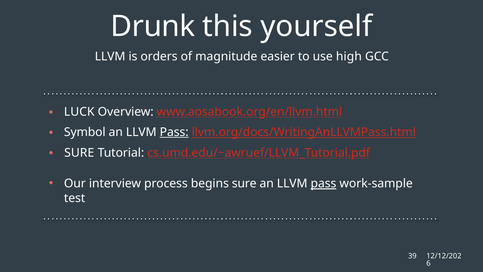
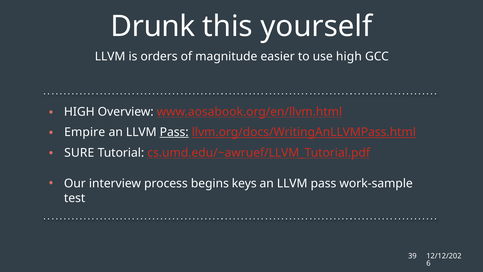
LUCK: LUCK -> HIGH (79, 112)
Symbol: Symbol -> Empire (85, 132)
begins sure: sure -> keys (244, 183)
pass underline: present -> none (323, 183)
